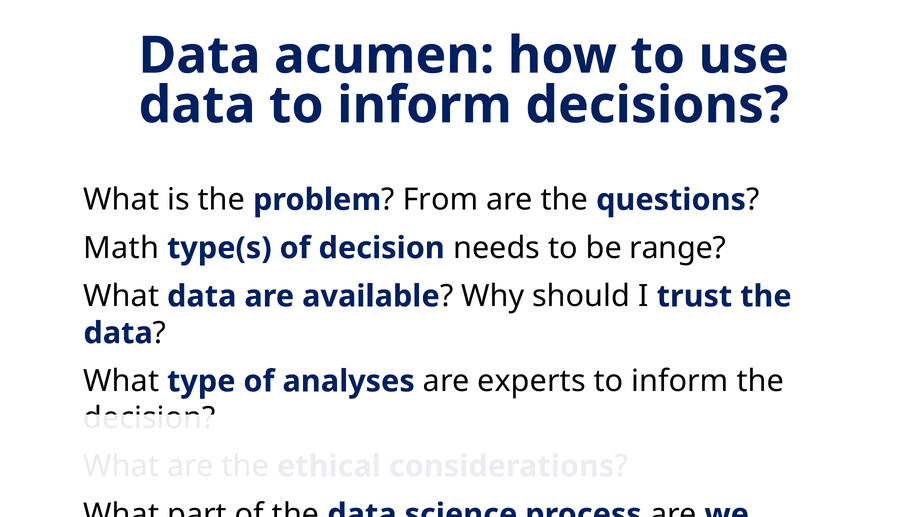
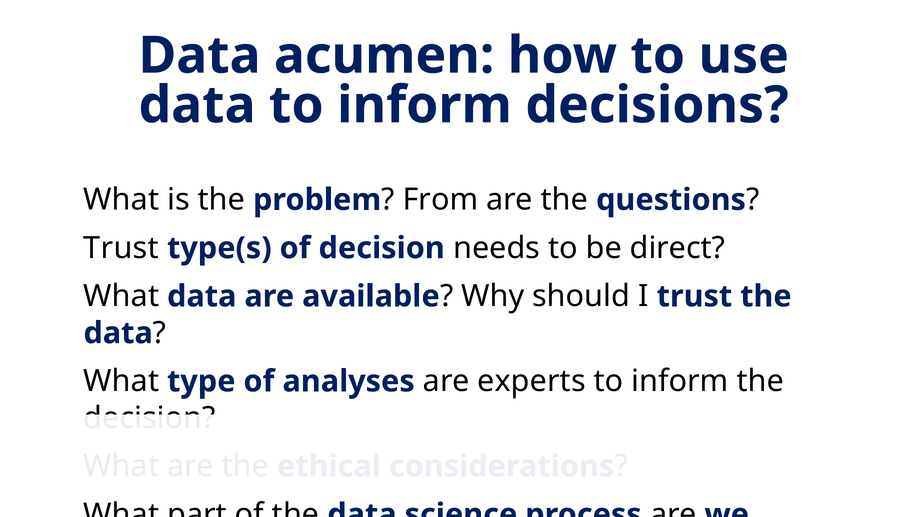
Math: Math -> Trust (121, 248)
range: range -> direct (677, 248)
